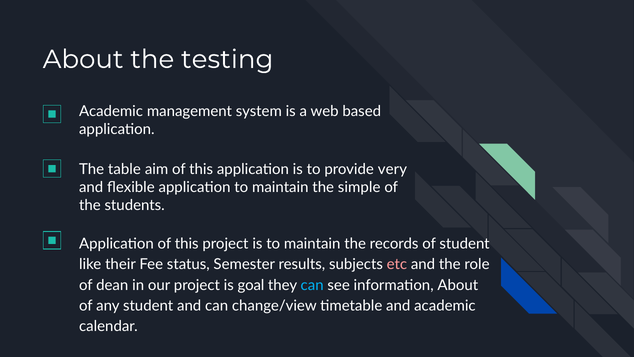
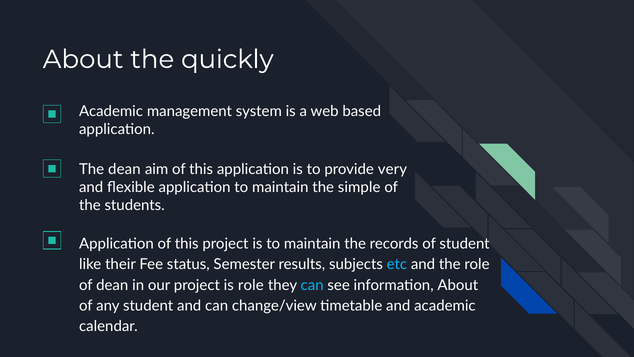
testing: testing -> quickly (227, 59)
The table: table -> dean (124, 169)
etc colour: pink -> light blue (397, 264)
is goal: goal -> role (251, 285)
